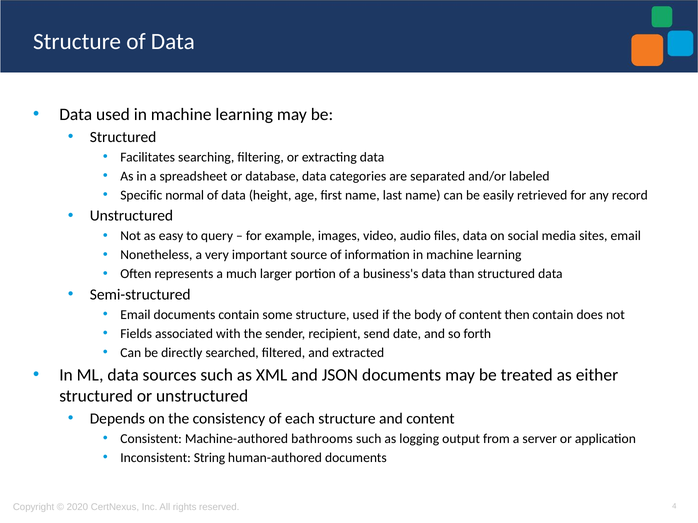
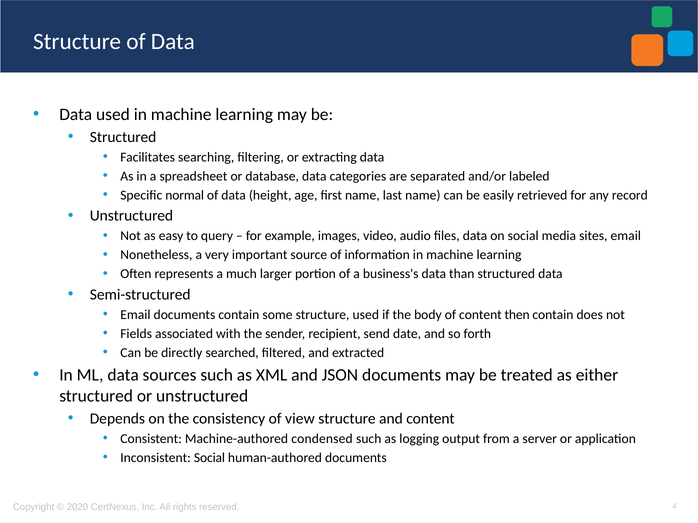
each: each -> view (300, 419)
bathrooms: bathrooms -> condensed (322, 439)
Inconsistent String: String -> Social (210, 458)
